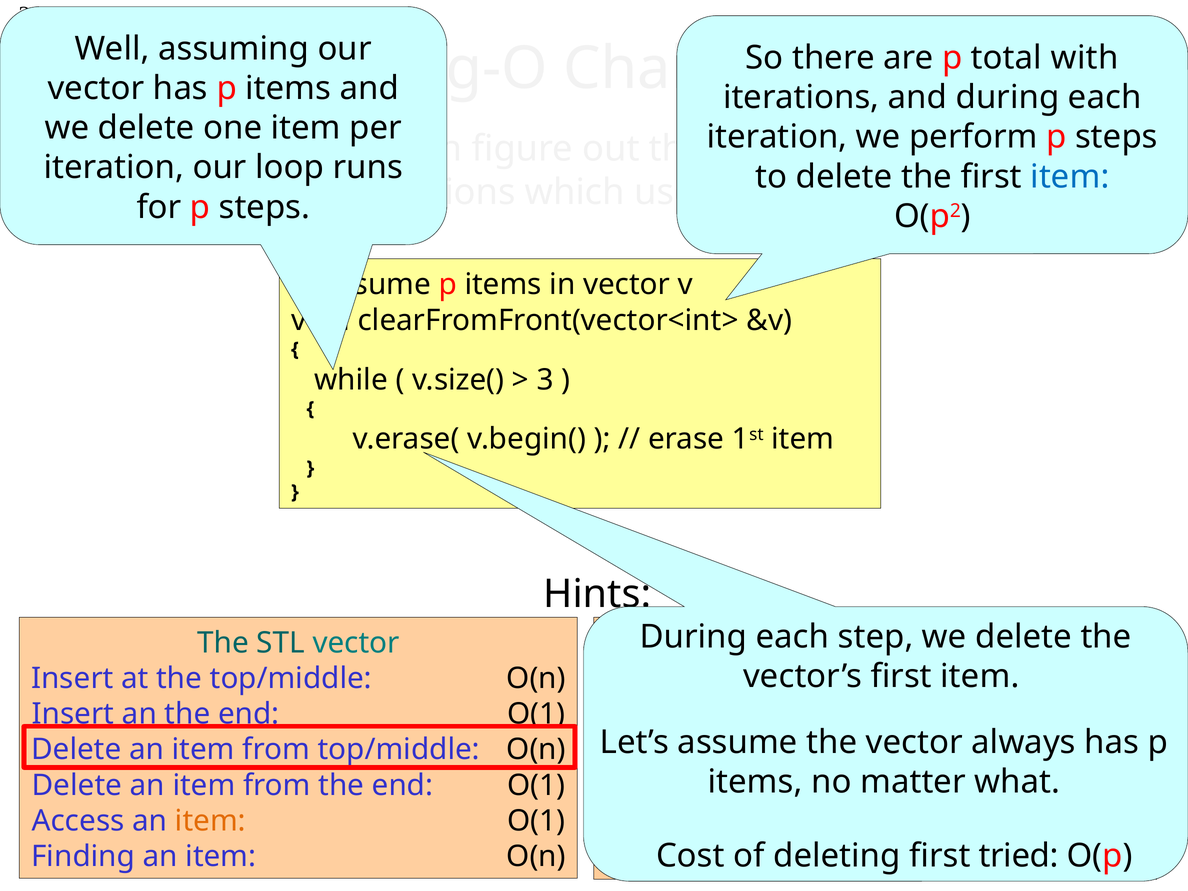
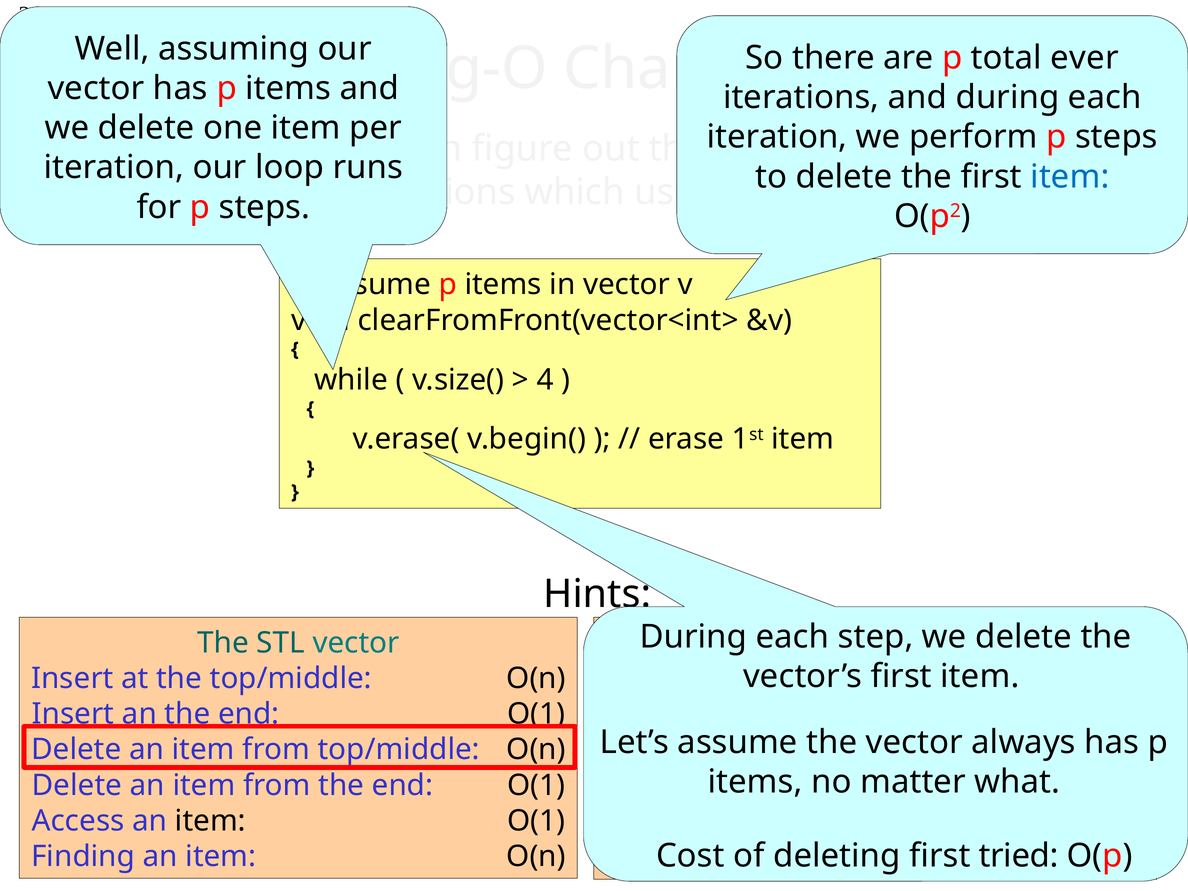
with: with -> ever (1085, 58)
3: 3 -> 4 (545, 380)
item colour: orange -> black (210, 821)
